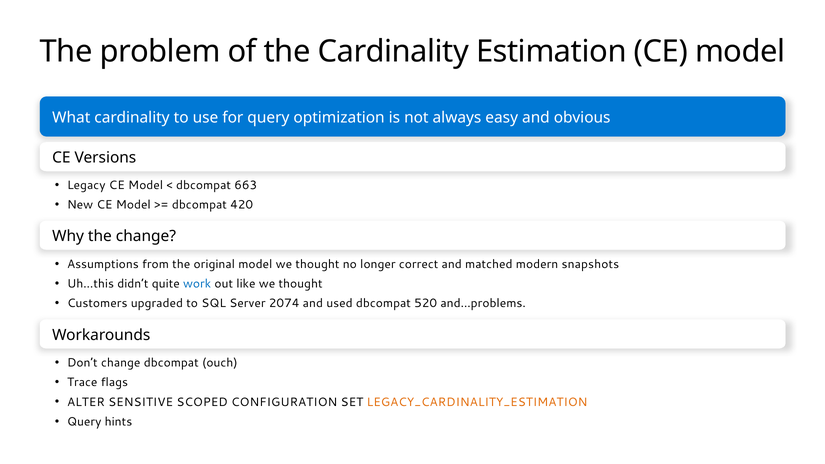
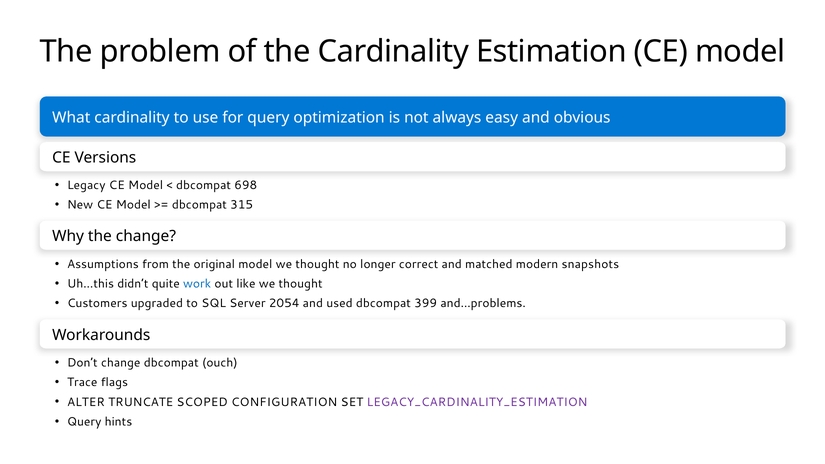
663: 663 -> 698 (246, 185)
420: 420 -> 315 (242, 205)
2074: 2074 -> 2054 (284, 303)
520: 520 -> 399 (426, 303)
SENSITIVE: SENSITIVE -> TRUNCATE (141, 402)
LEGACY_CARDINALITY_ESTIMATION colour: orange -> purple (477, 402)
